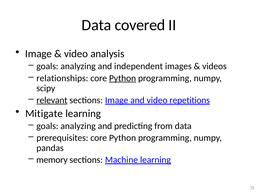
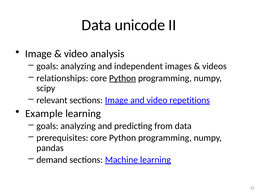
covered: covered -> unicode (140, 25)
relevant underline: present -> none (52, 100)
Mitigate: Mitigate -> Example (44, 113)
memory: memory -> demand (52, 159)
